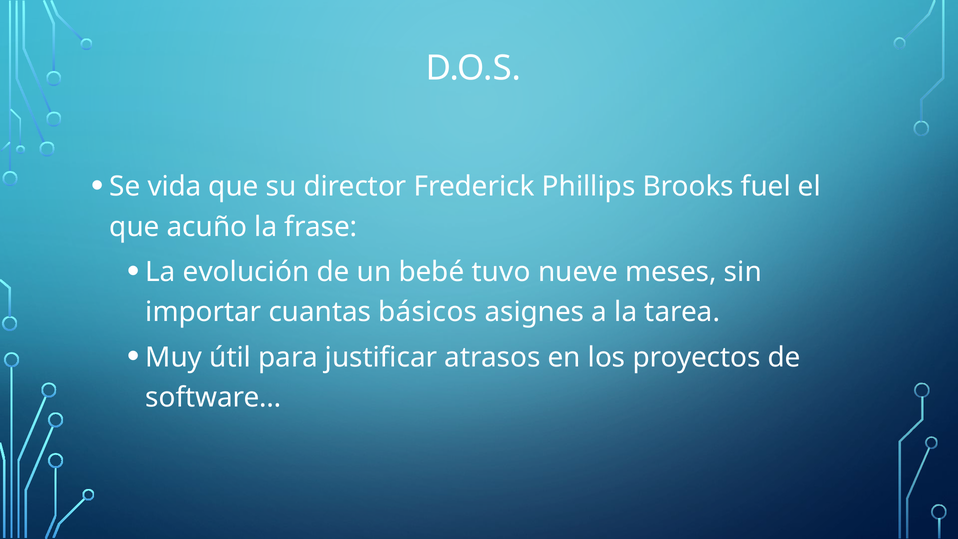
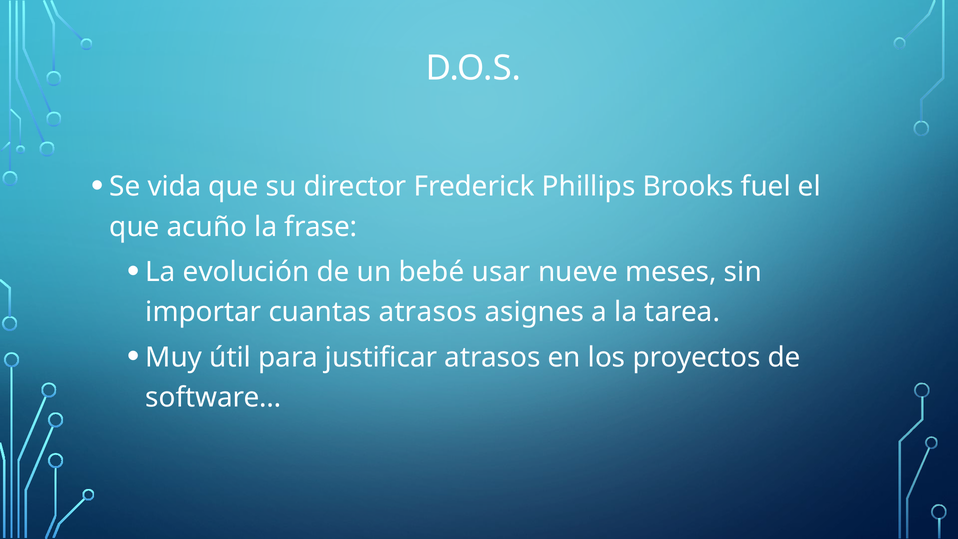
tuvo: tuvo -> usar (501, 272)
cuantas básicos: básicos -> atrasos (428, 312)
